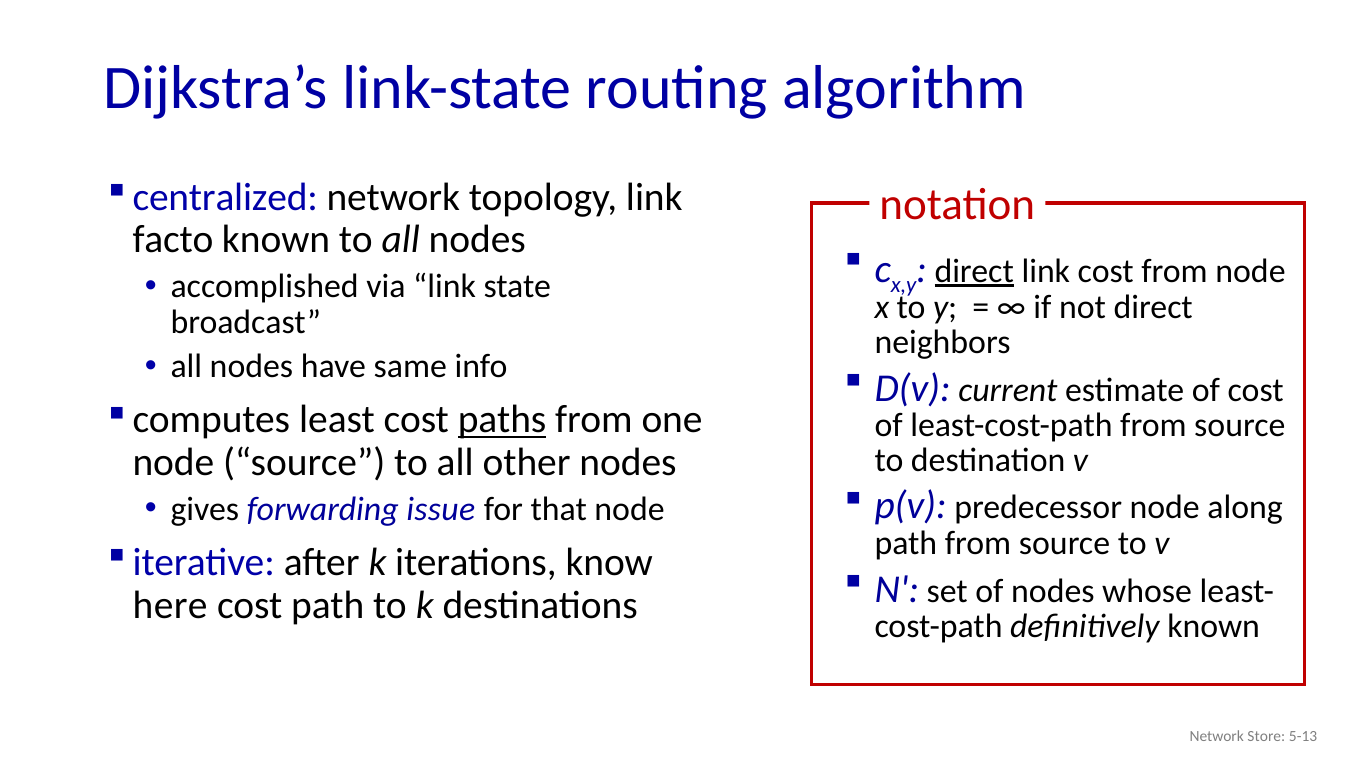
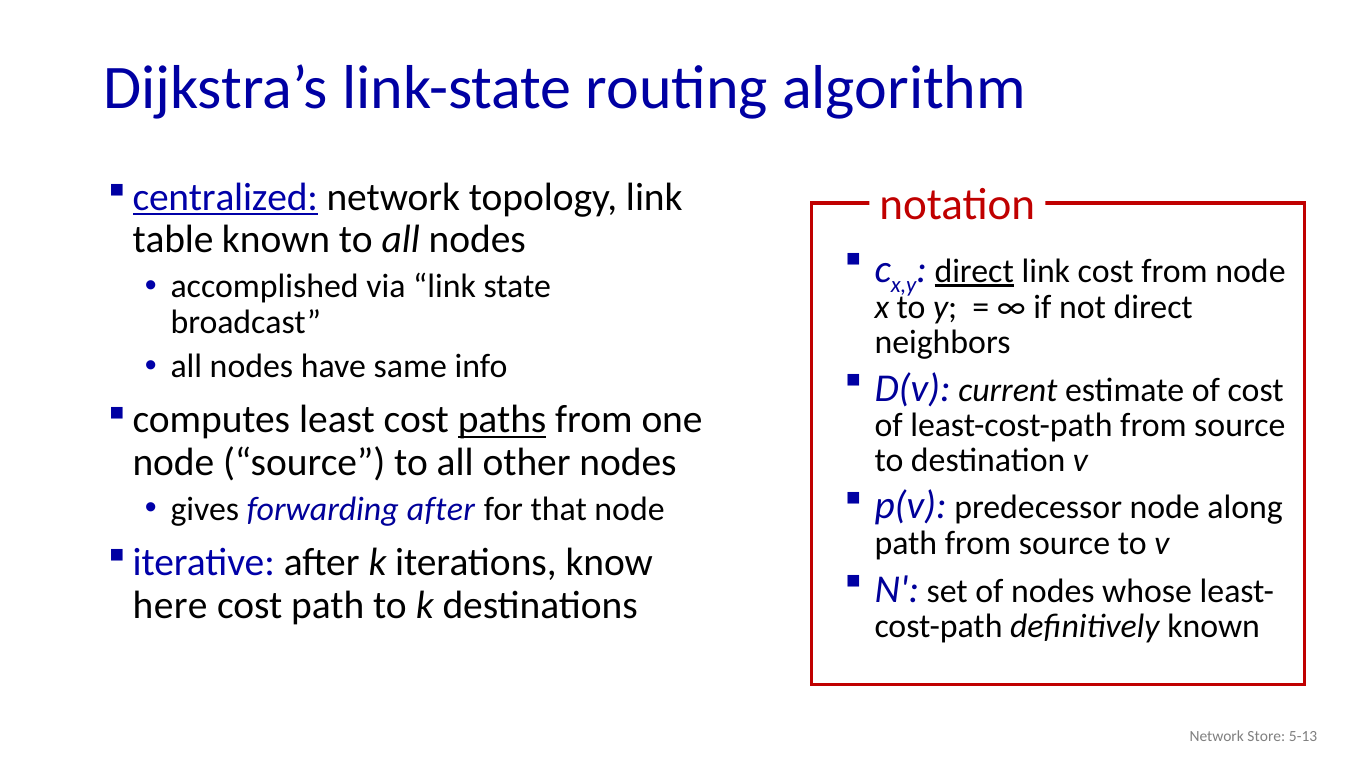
centralized underline: none -> present (225, 197)
facto: facto -> table (173, 240)
forwarding issue: issue -> after (441, 509)
